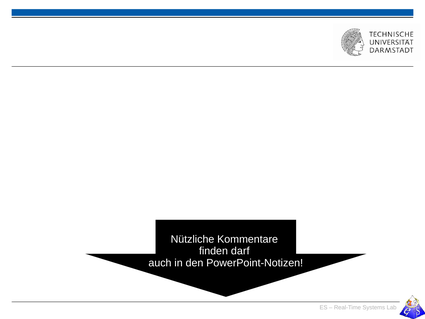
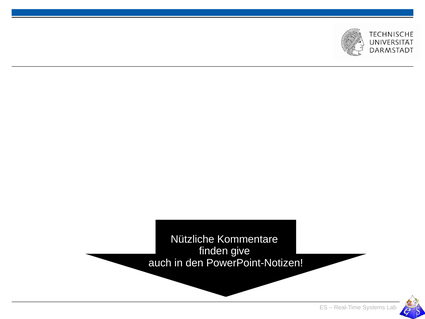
darf: darf -> give (240, 251)
